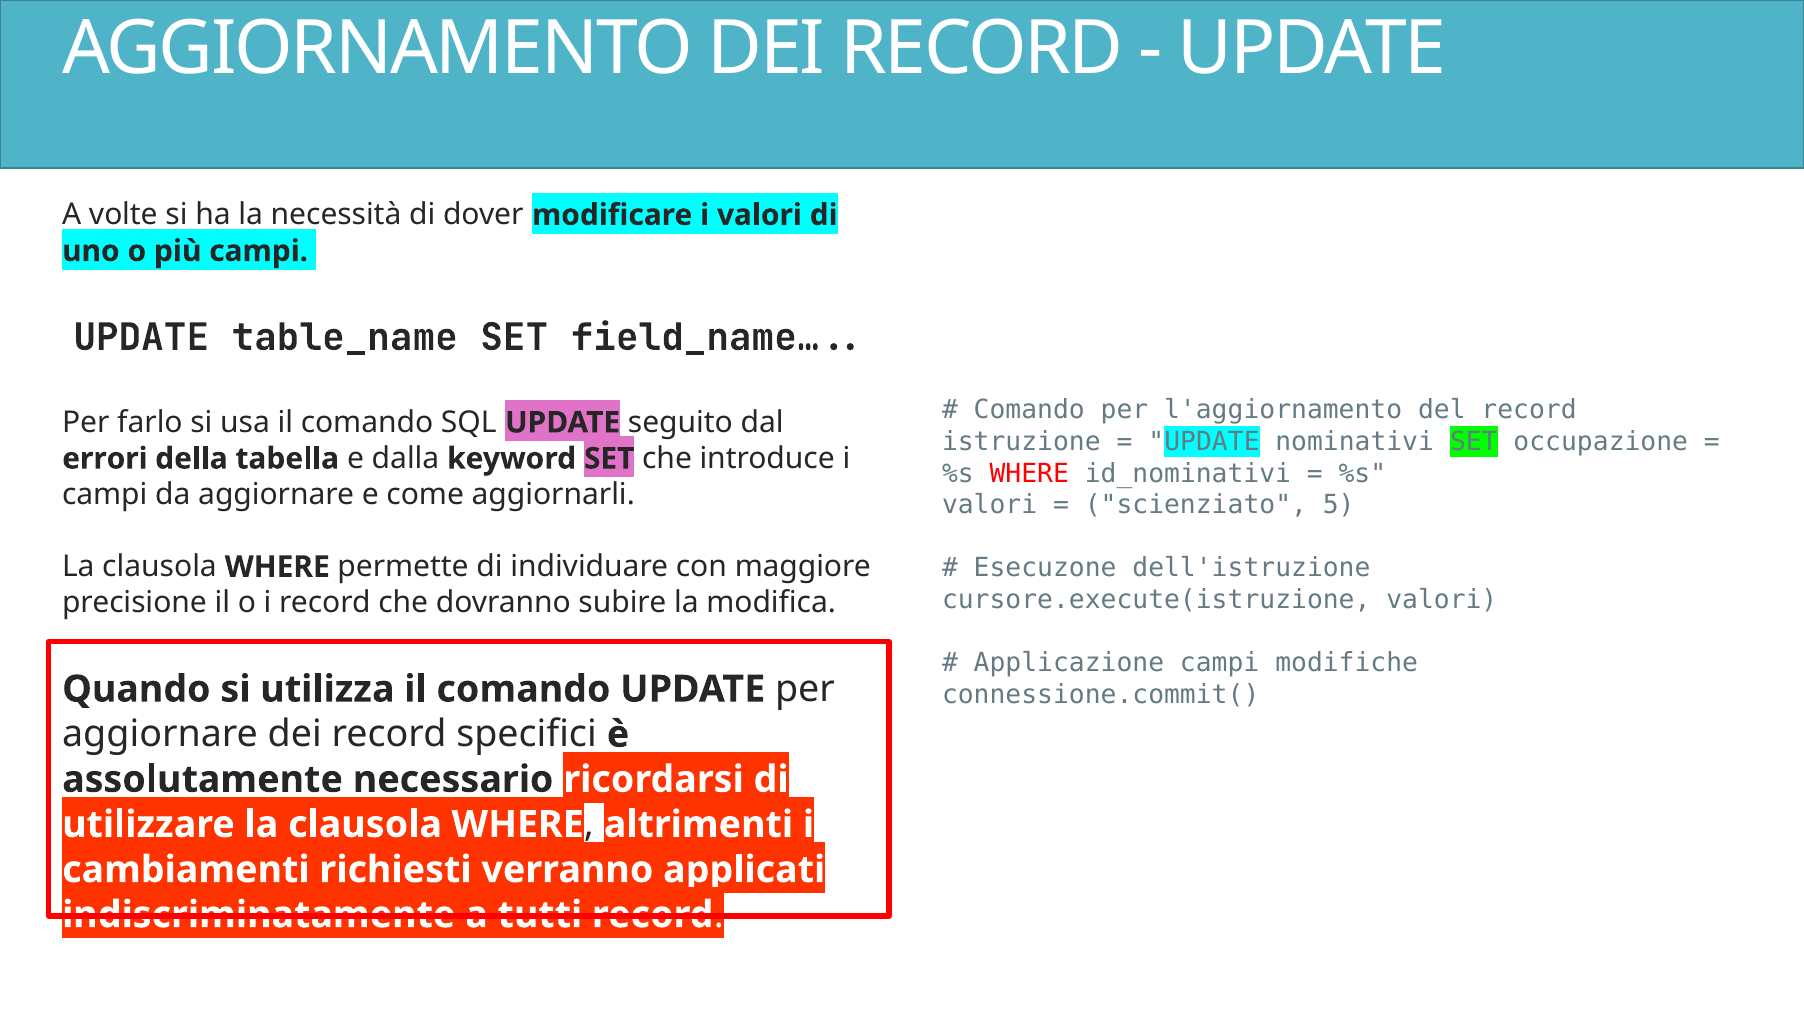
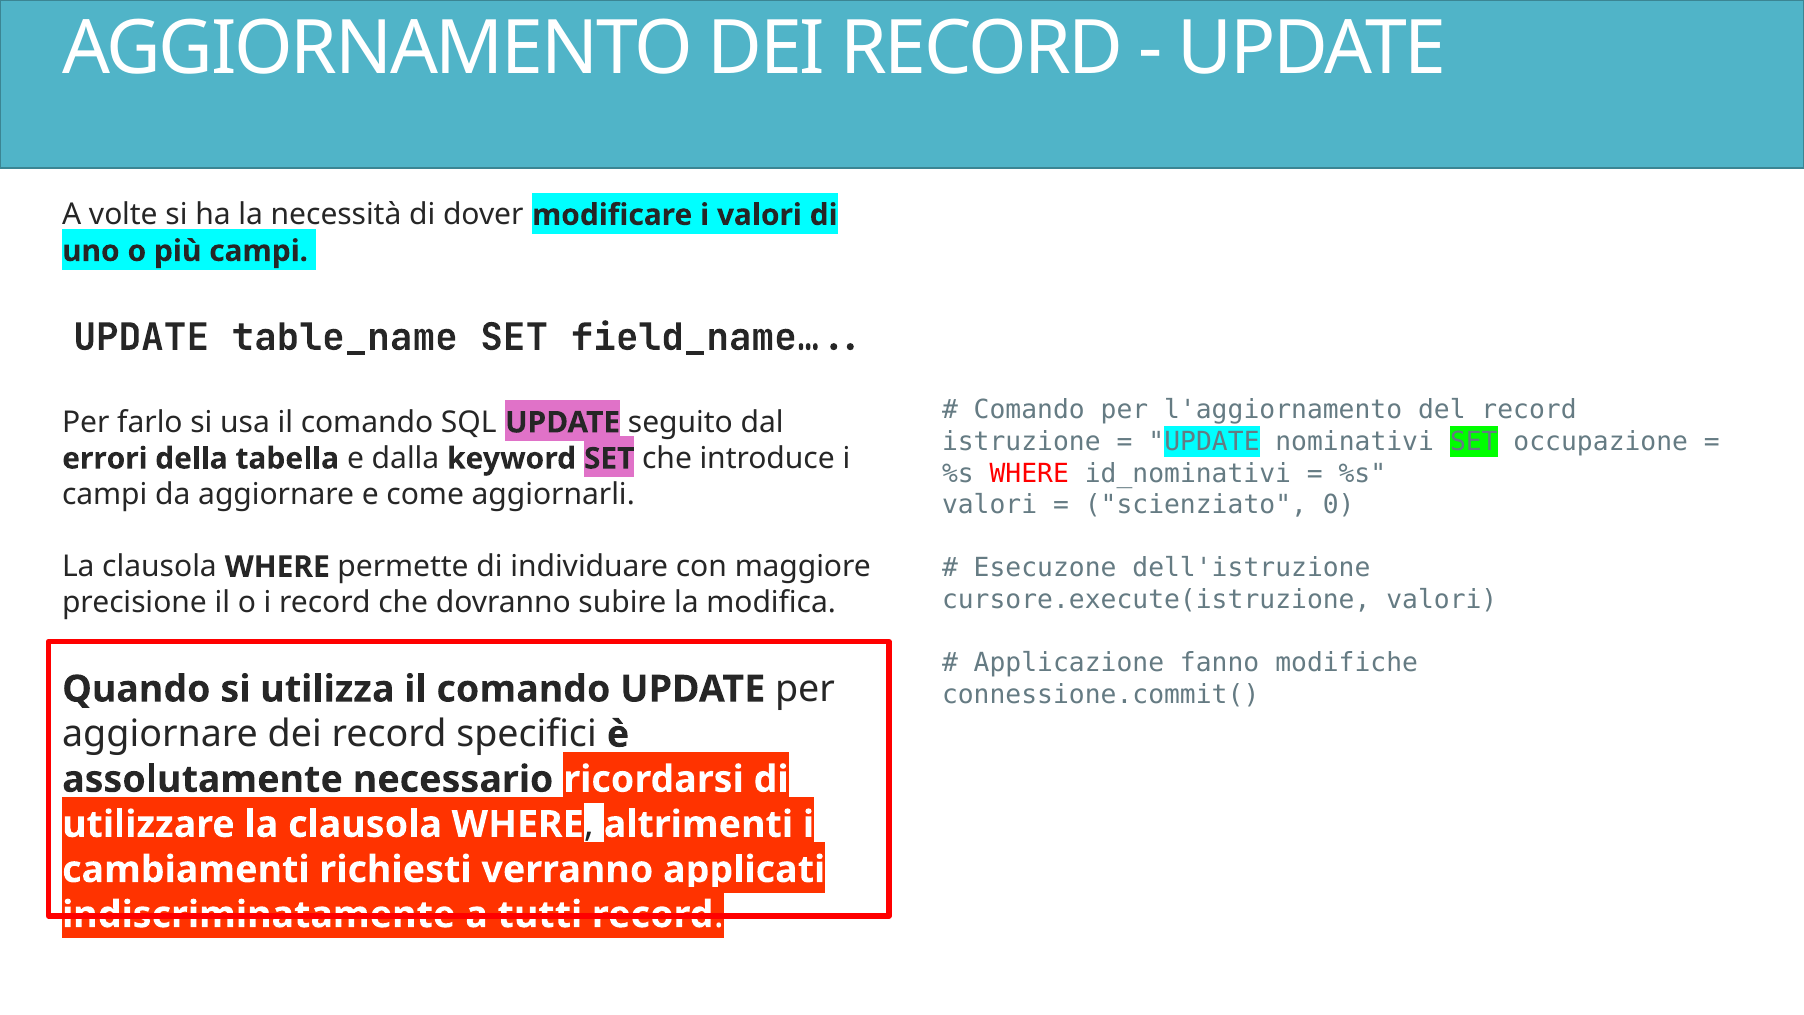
5: 5 -> 0 (1339, 505)
Applicazione campi: campi -> fanno (1220, 663)
